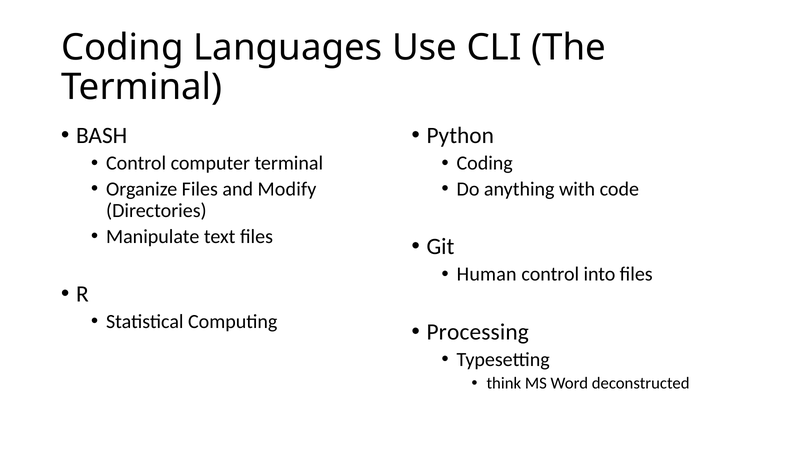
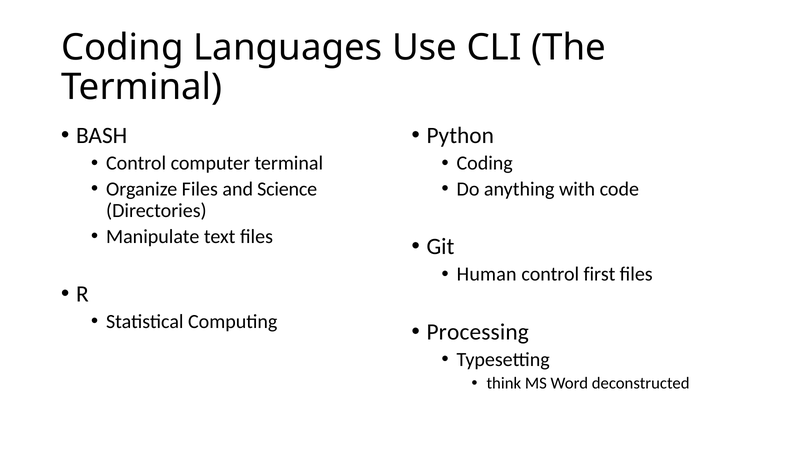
Modify: Modify -> Science (287, 189)
into: into -> first (599, 274)
